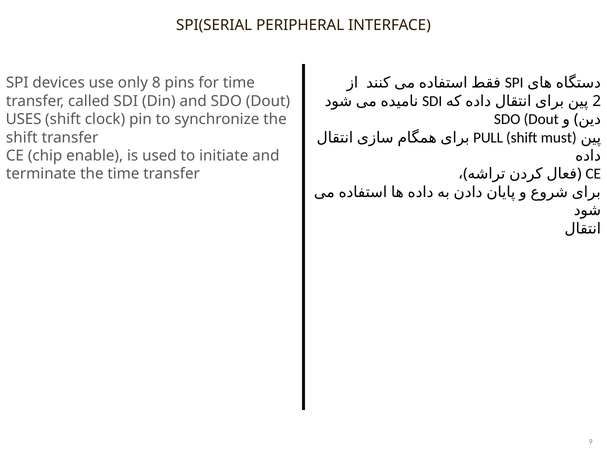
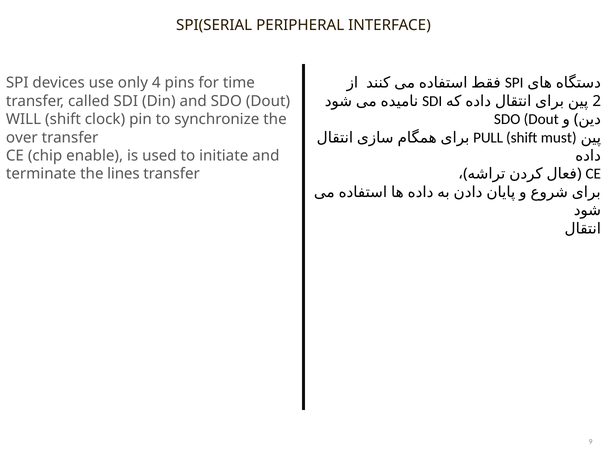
8: 8 -> 4 (156, 83)
USES: USES -> WILL (24, 119)
shift: shift -> over (22, 138)
the time: time -> lines (123, 174)
